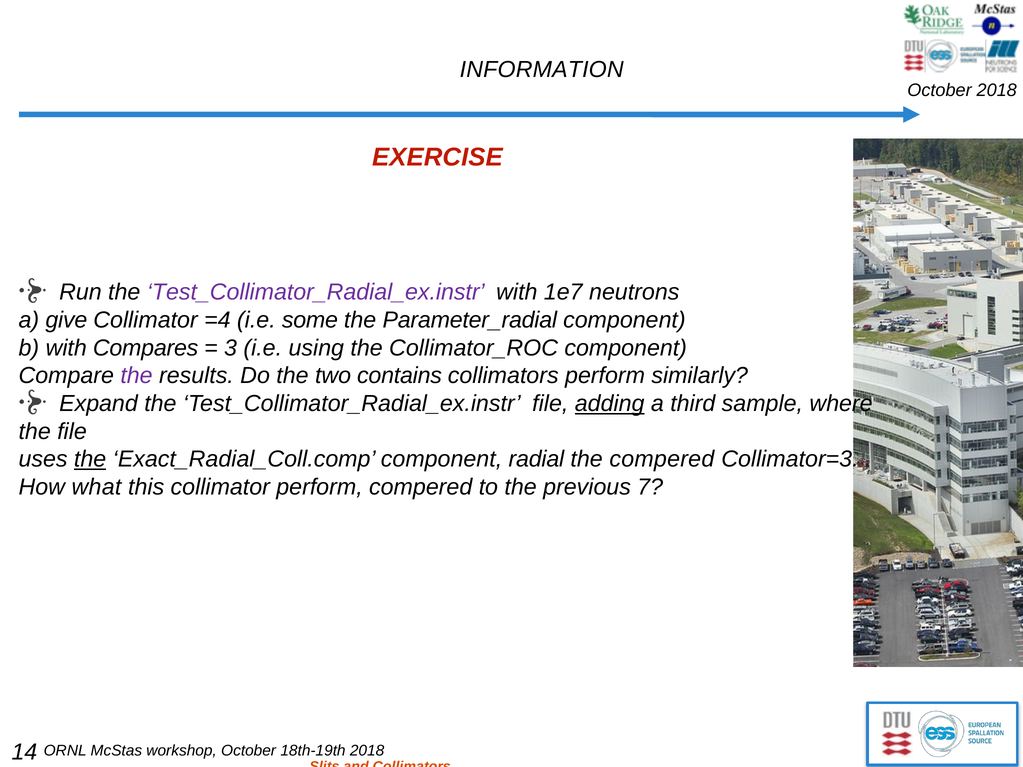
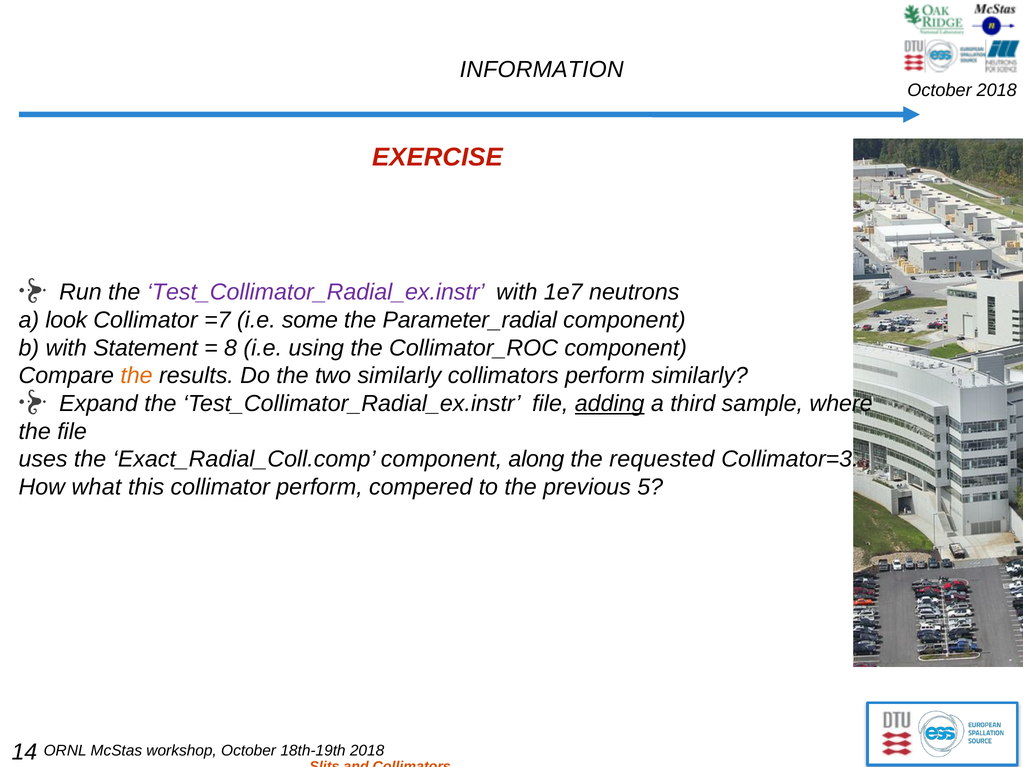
give: give -> look (66, 320)
=4: =4 -> =7 (217, 320)
Compares: Compares -> Statement (146, 348)
3: 3 -> 8 (231, 348)
the colour: purple -> orange (137, 376)
two contains: contains -> similarly (399, 376)
the underline: present -> none (90, 460)
radial: radial -> along (536, 460)
the compered: compered -> requested (662, 460)
7: 7 -> 5 (650, 488)
